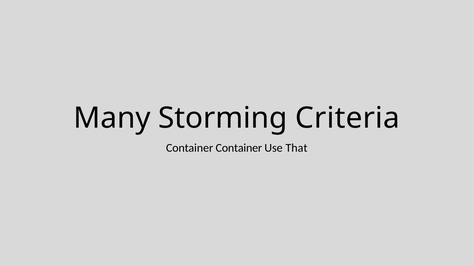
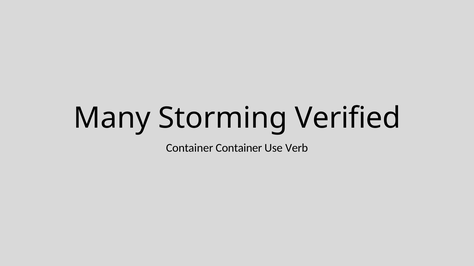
Criteria: Criteria -> Verified (348, 118)
That: That -> Verb (297, 148)
